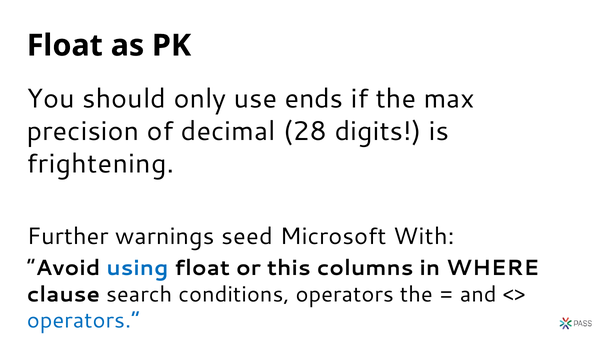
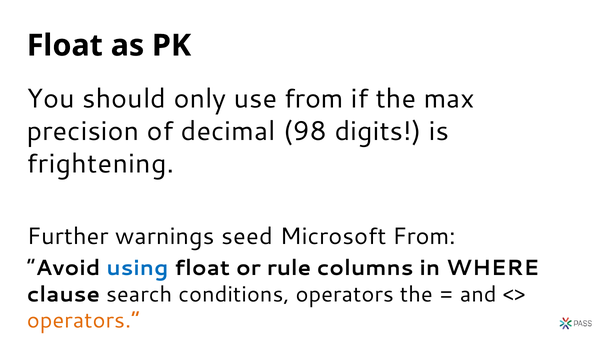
use ends: ends -> from (314, 99)
28: 28 -> 98 (305, 131)
Microsoft With: With -> From (424, 236)
this: this -> rule (289, 268)
operators colour: blue -> orange (83, 321)
